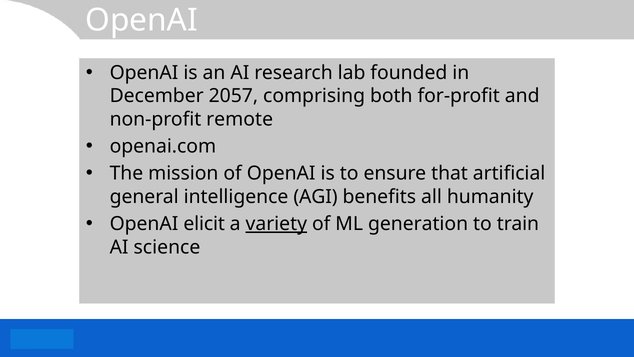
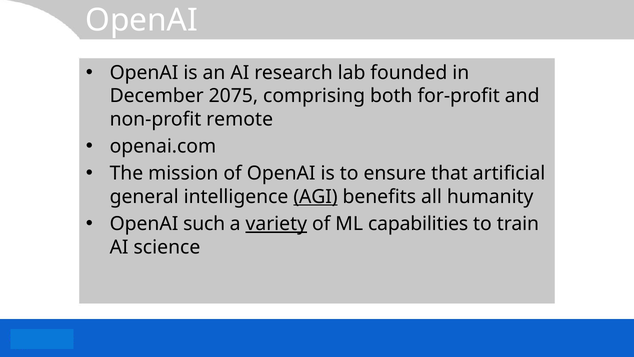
2057: 2057 -> 2075 (233, 96)
AGI underline: none -> present (316, 197)
elicit: elicit -> such (204, 224)
generation: generation -> capabilities (418, 224)
